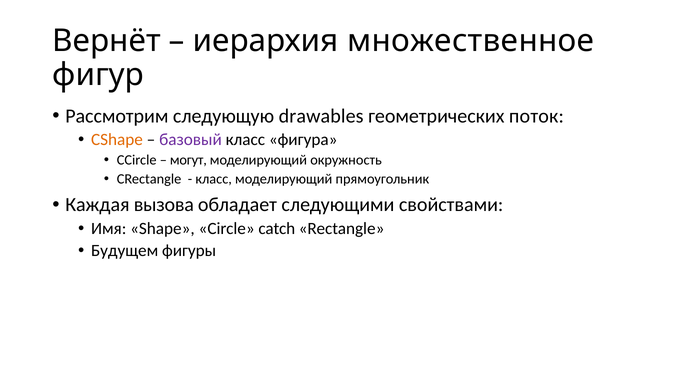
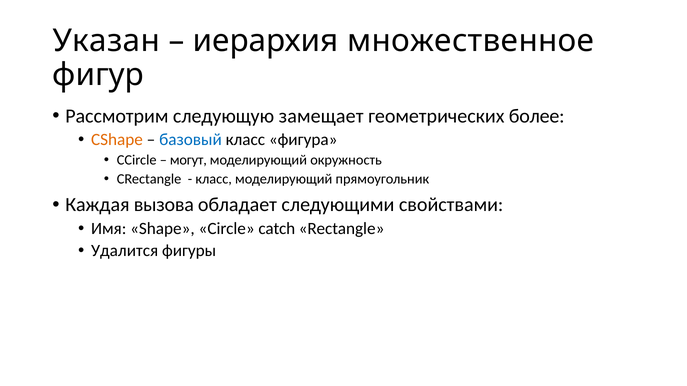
Вернёт: Вернёт -> Указан (106, 41)
drawables: drawables -> замещает (321, 116)
поток: поток -> более (537, 116)
базовый colour: purple -> blue (190, 140)
Будущем: Будущем -> Удалится (125, 251)
